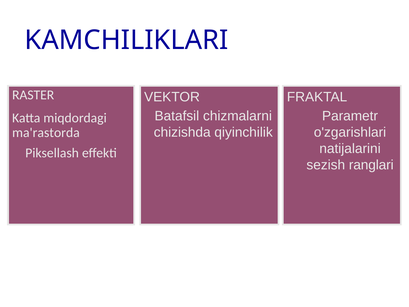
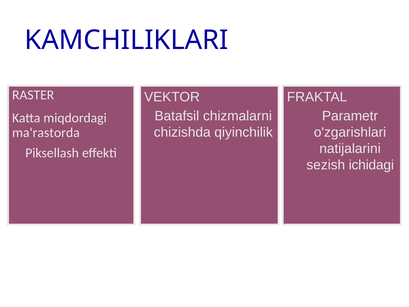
ranglari: ranglari -> ichidagi (371, 165)
